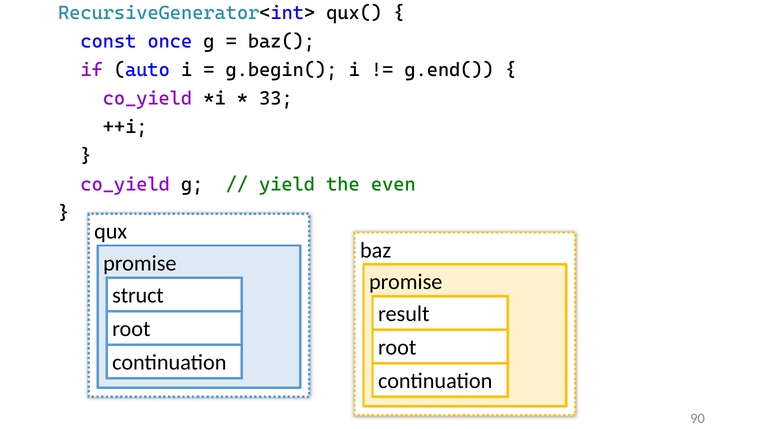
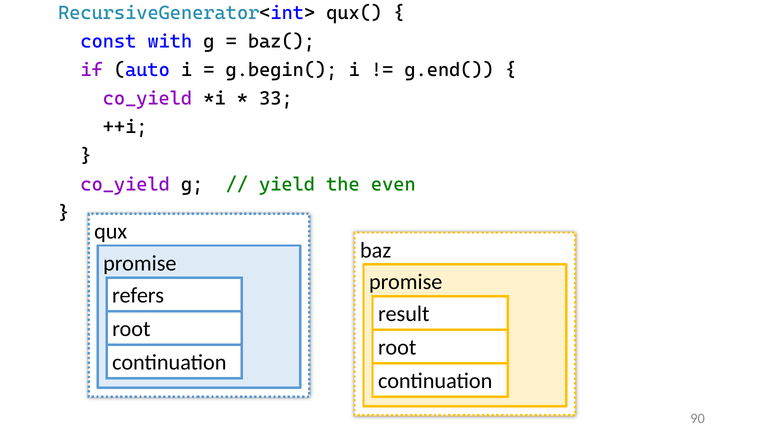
once: once -> with (170, 42)
struct: struct -> refers (138, 296)
